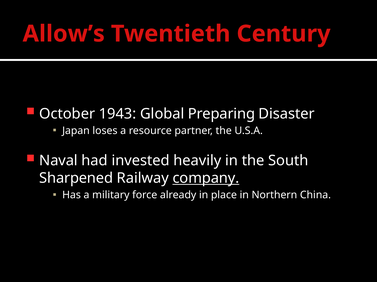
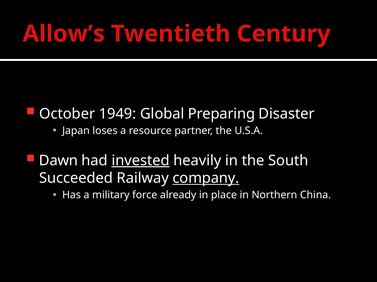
1943: 1943 -> 1949 (118, 114)
Naval: Naval -> Dawn (59, 161)
invested underline: none -> present (141, 161)
Sharpened: Sharpened -> Succeeded (76, 179)
